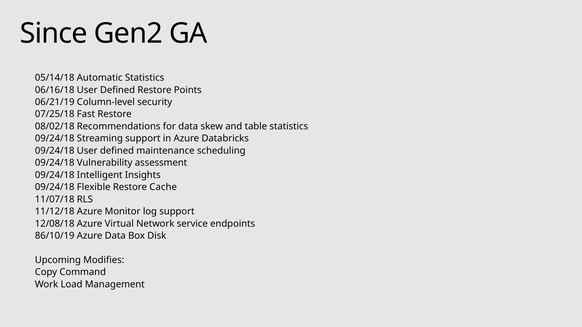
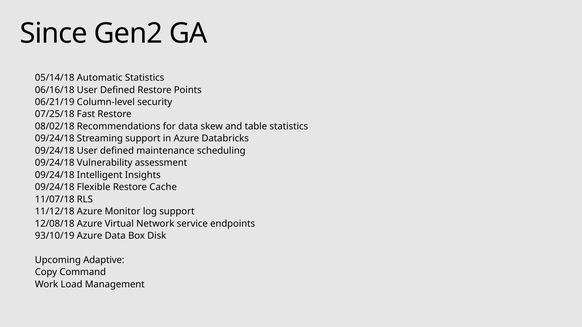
86/10/19: 86/10/19 -> 93/10/19 (55, 236)
Modifies: Modifies -> Adaptive (104, 260)
